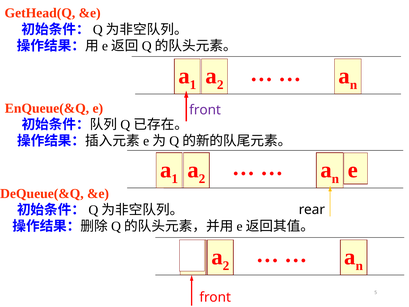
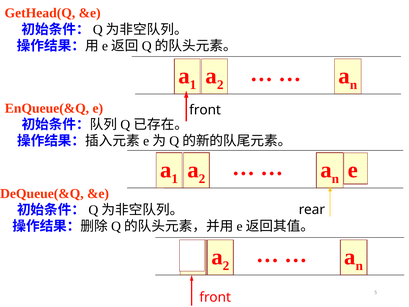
front colour: purple -> black (205, 110)
